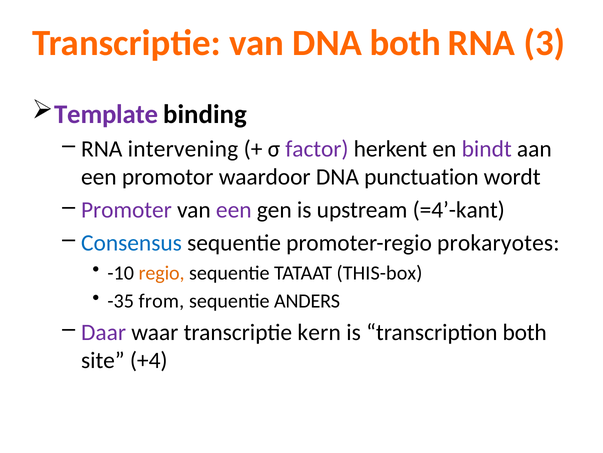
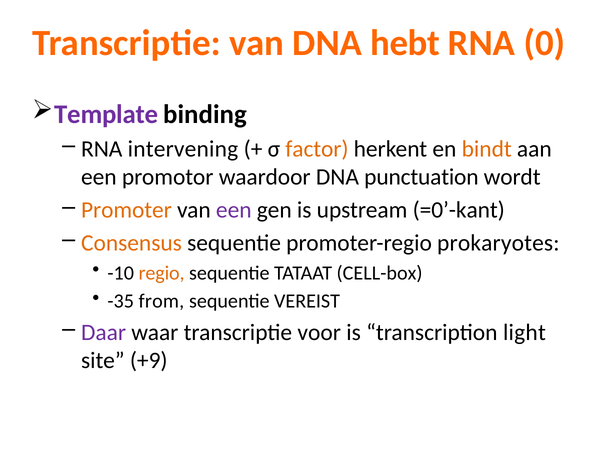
DNA both: both -> hebt (405, 43)
3: 3 -> 0 (544, 43)
factor colour: purple -> orange (317, 149)
bindt colour: purple -> orange (487, 149)
Promoter colour: purple -> orange (126, 210)
=4’-kant: =4’-kant -> =0’-kant (459, 210)
Consensus colour: blue -> orange (131, 243)
THIS-box: THIS-box -> CELL-box (380, 273)
ANDERS: ANDERS -> VEREIST (307, 301)
kern: kern -> voor (319, 332)
transcription both: both -> light (524, 332)
+4: +4 -> +9 (149, 360)
